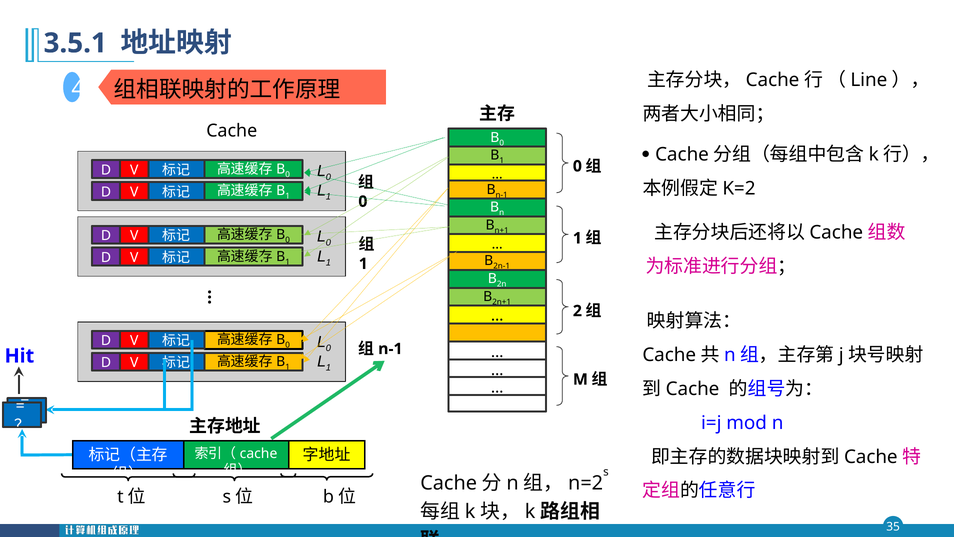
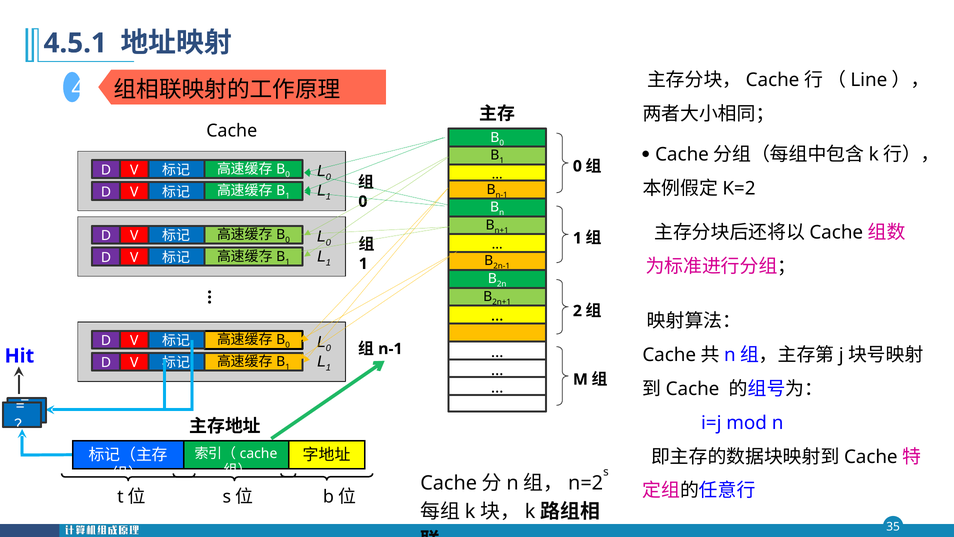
3.5.1: 3.5.1 -> 4.5.1 (75, 43)
